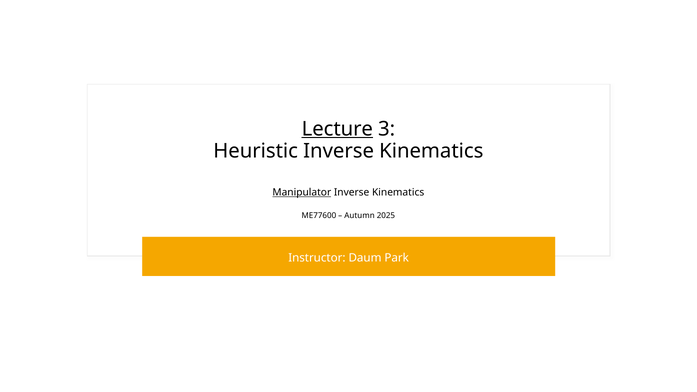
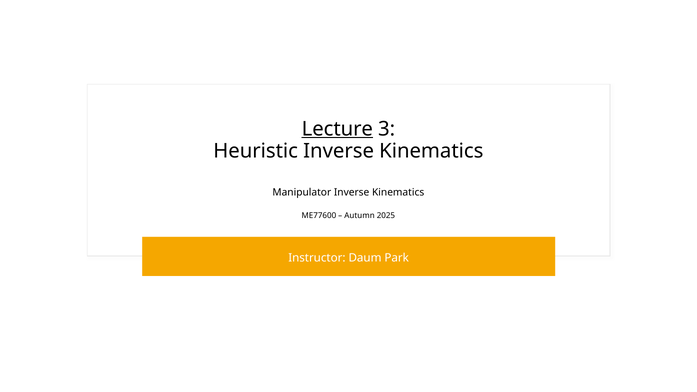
Manipulator underline: present -> none (302, 192)
